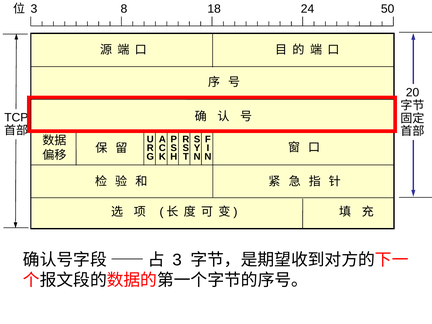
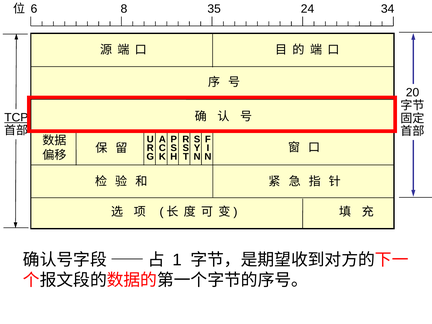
3: 3 -> 6 (34, 9)
18: 18 -> 35 (214, 9)
50: 50 -> 34 (388, 9)
TCP underline: none -> present (16, 118)
3: 3 -> 1 (177, 260)
